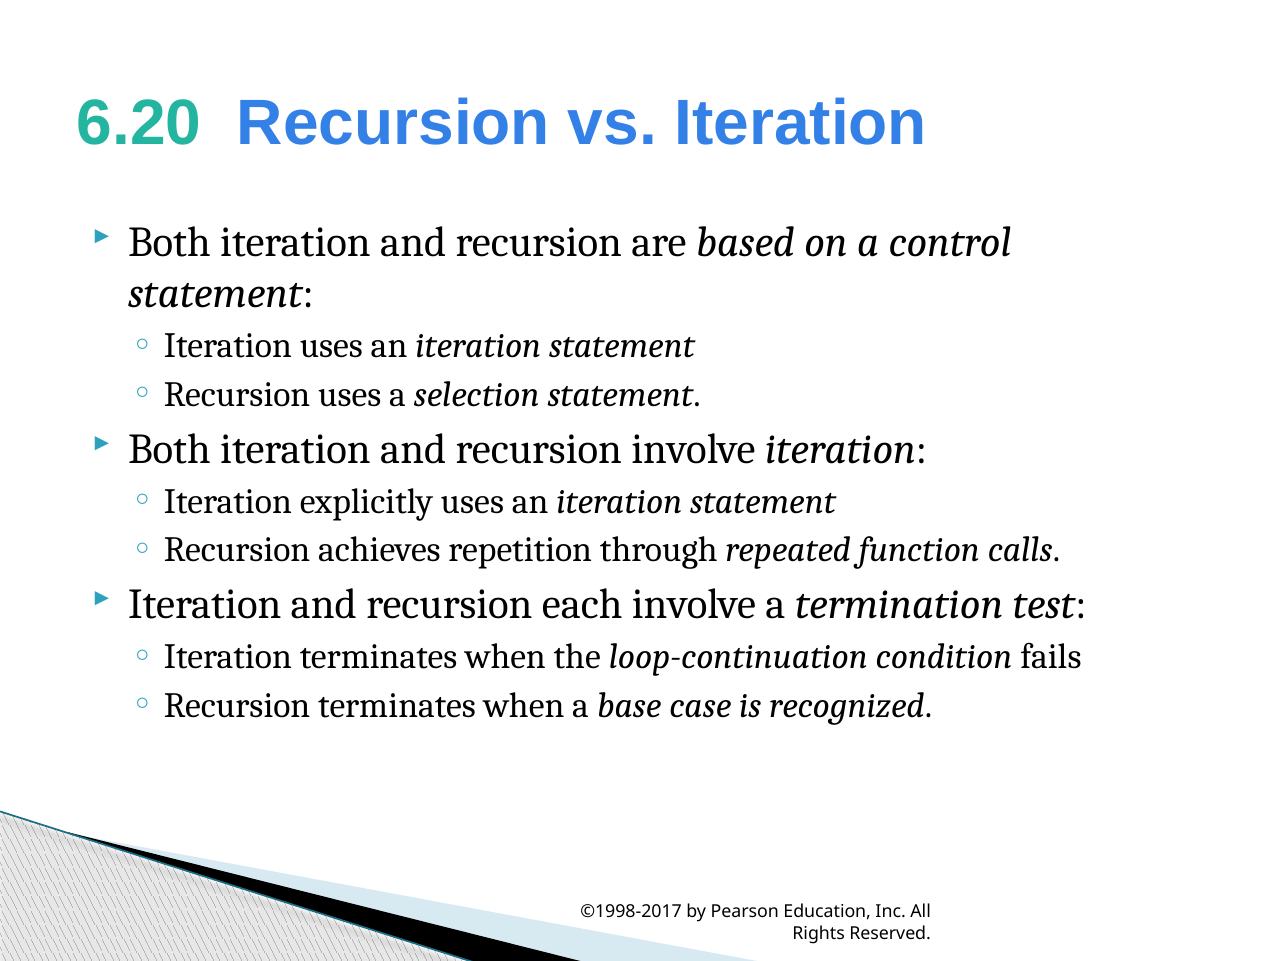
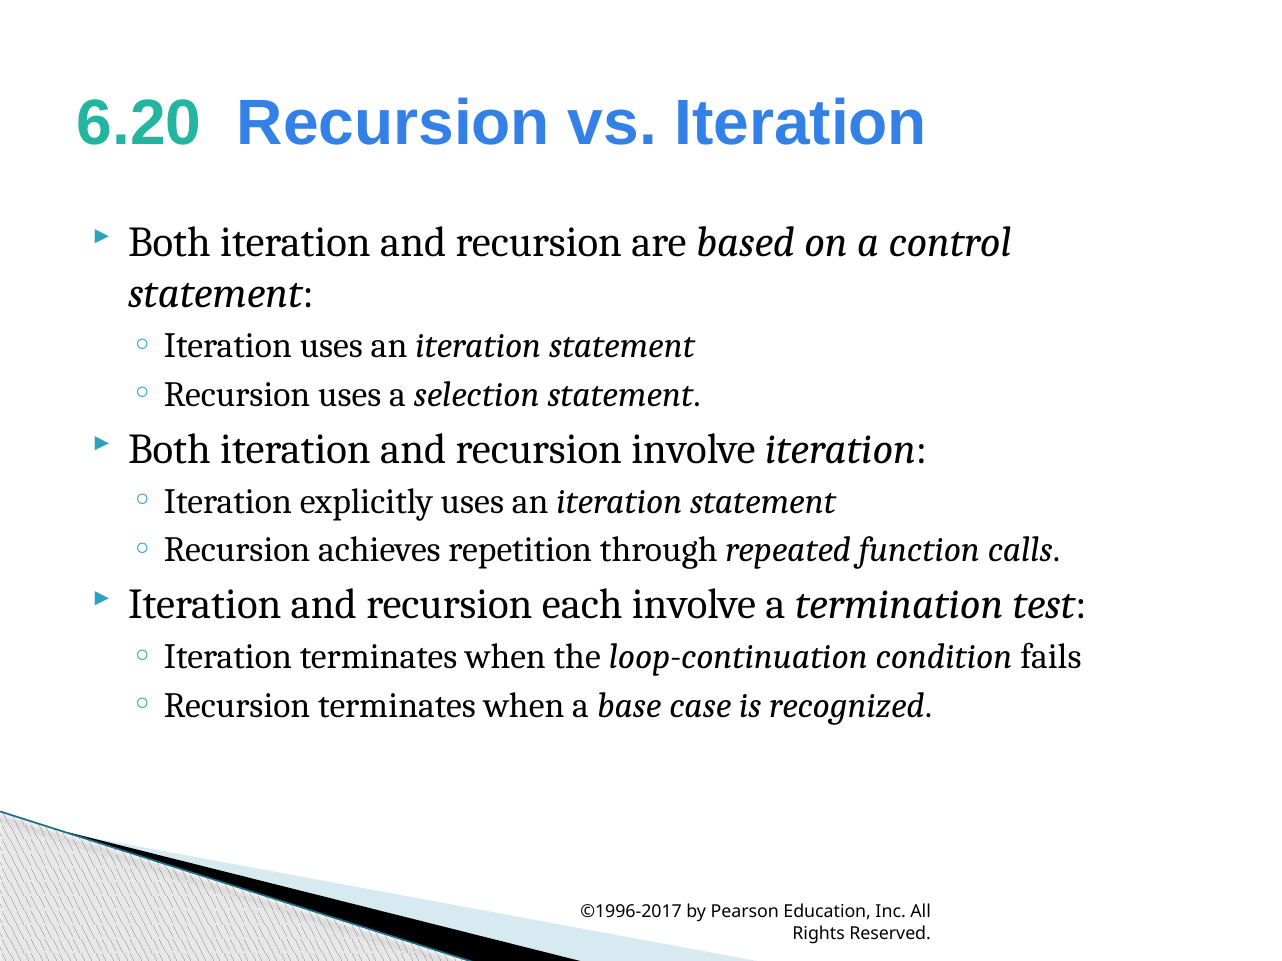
©1998-2017: ©1998-2017 -> ©1996-2017 (631, 912)
